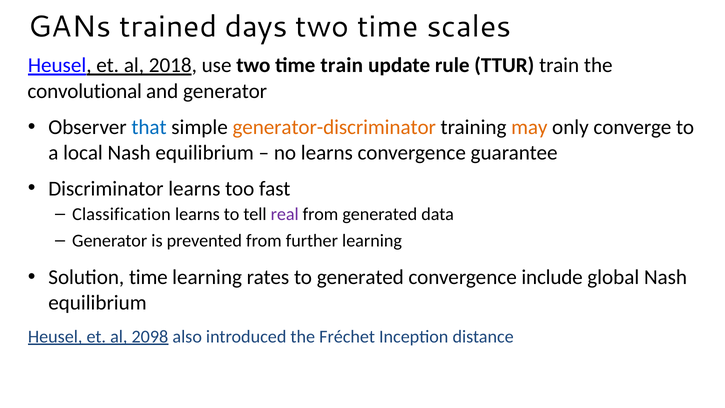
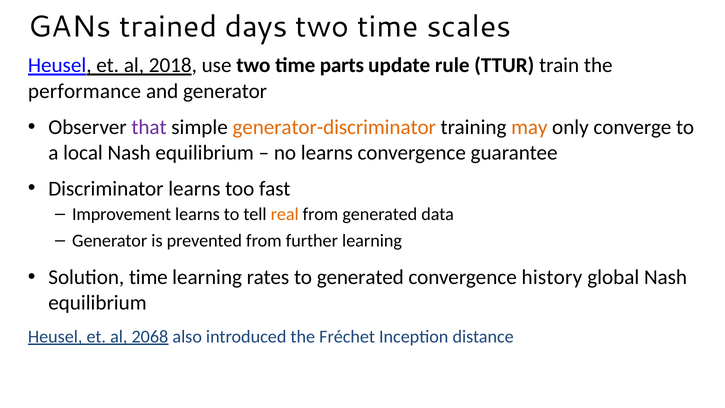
time train: train -> parts (342, 65)
convolutional: convolutional -> performance (85, 91)
that colour: blue -> purple (149, 127)
Classification: Classification -> Improvement (122, 214)
real colour: purple -> orange (285, 214)
include: include -> history (552, 277)
2098: 2098 -> 2068 (150, 336)
